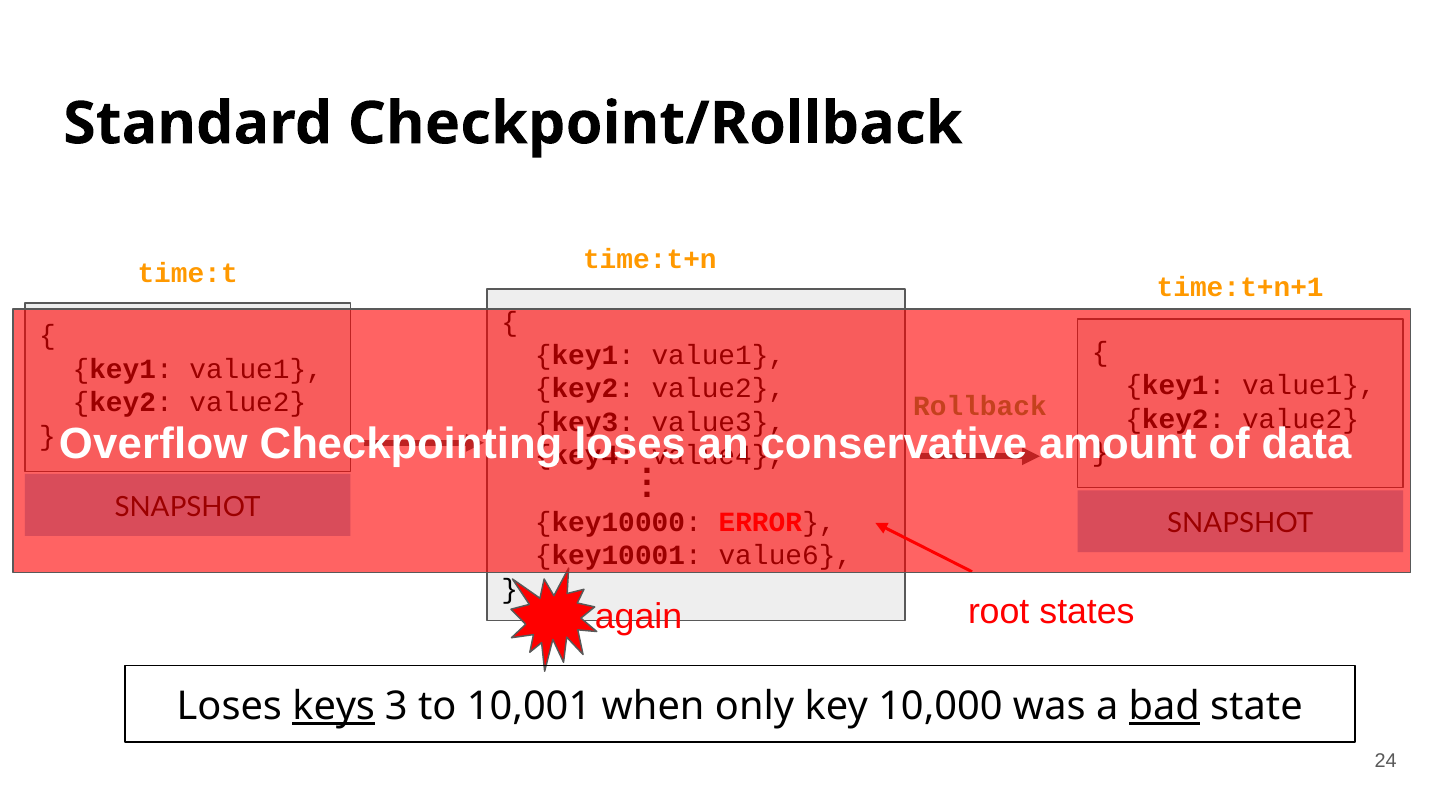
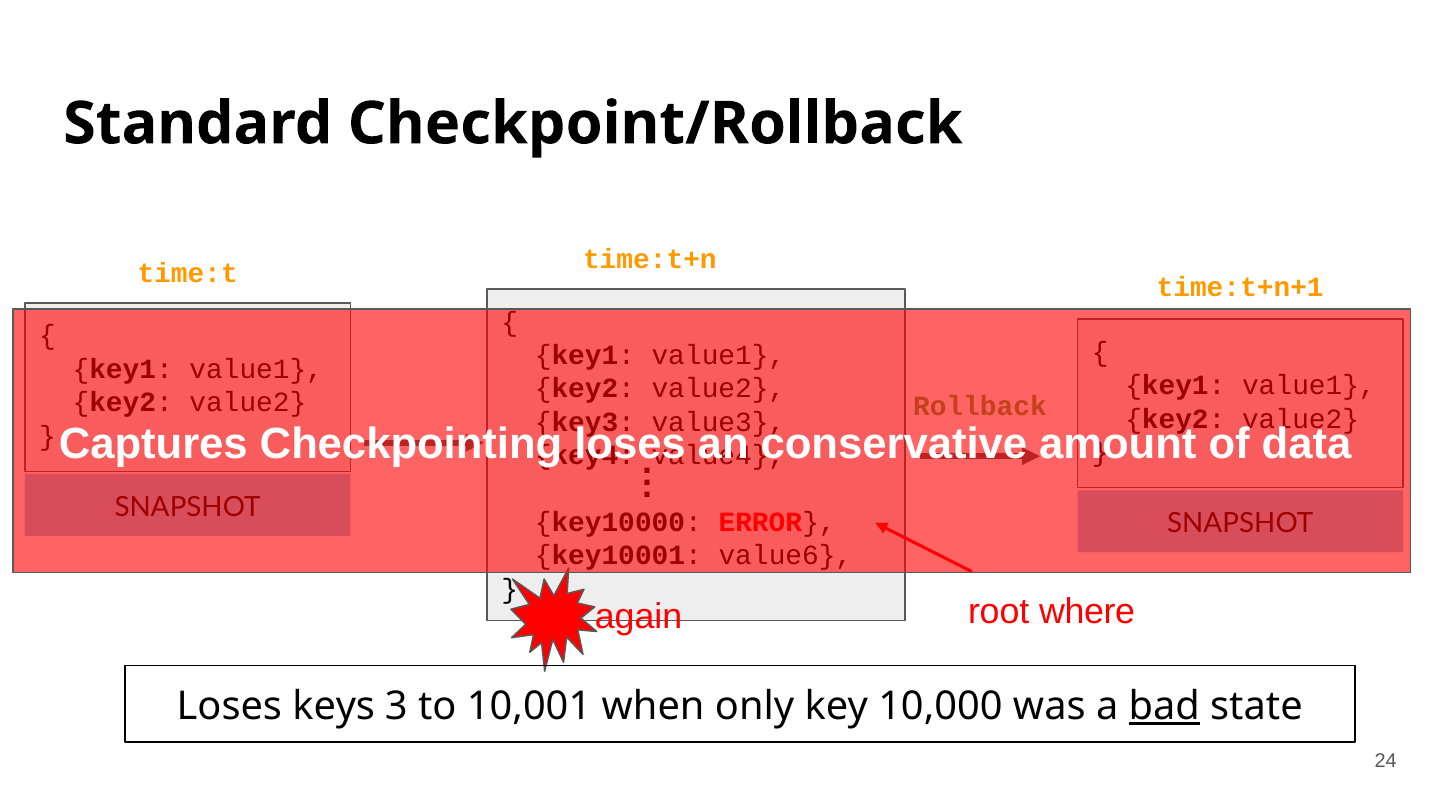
Overflow: Overflow -> Captures (153, 444)
states: states -> where (1087, 612)
keys underline: present -> none (334, 707)
